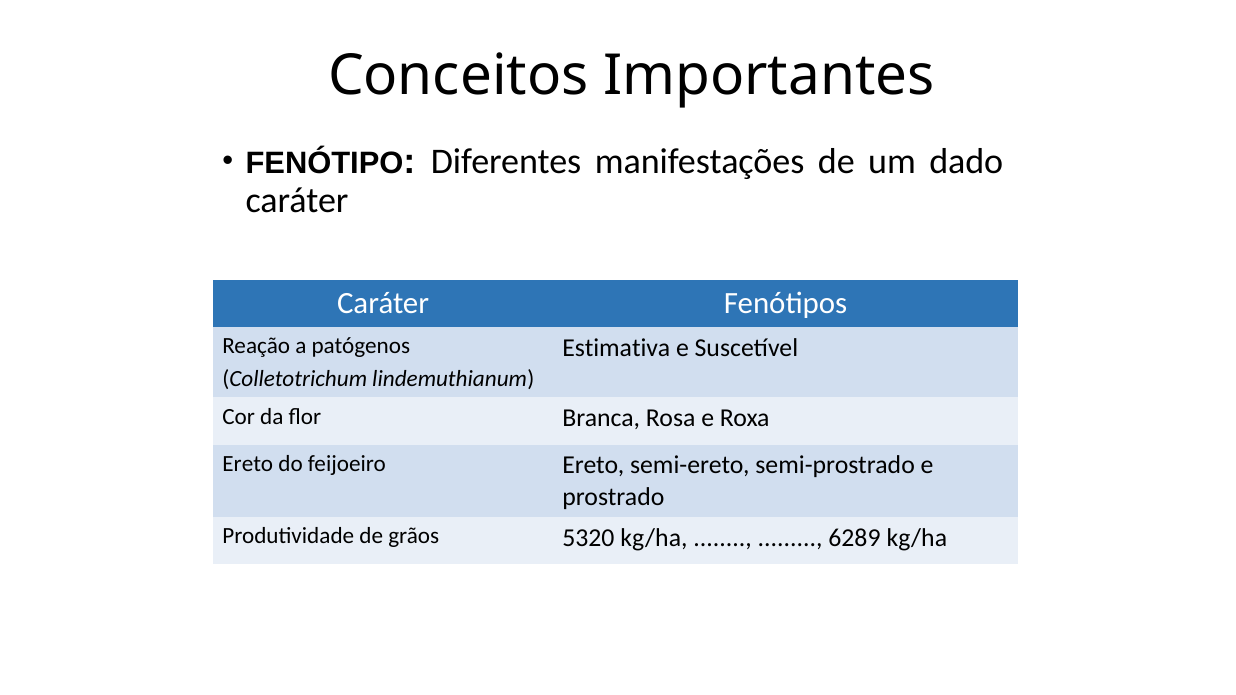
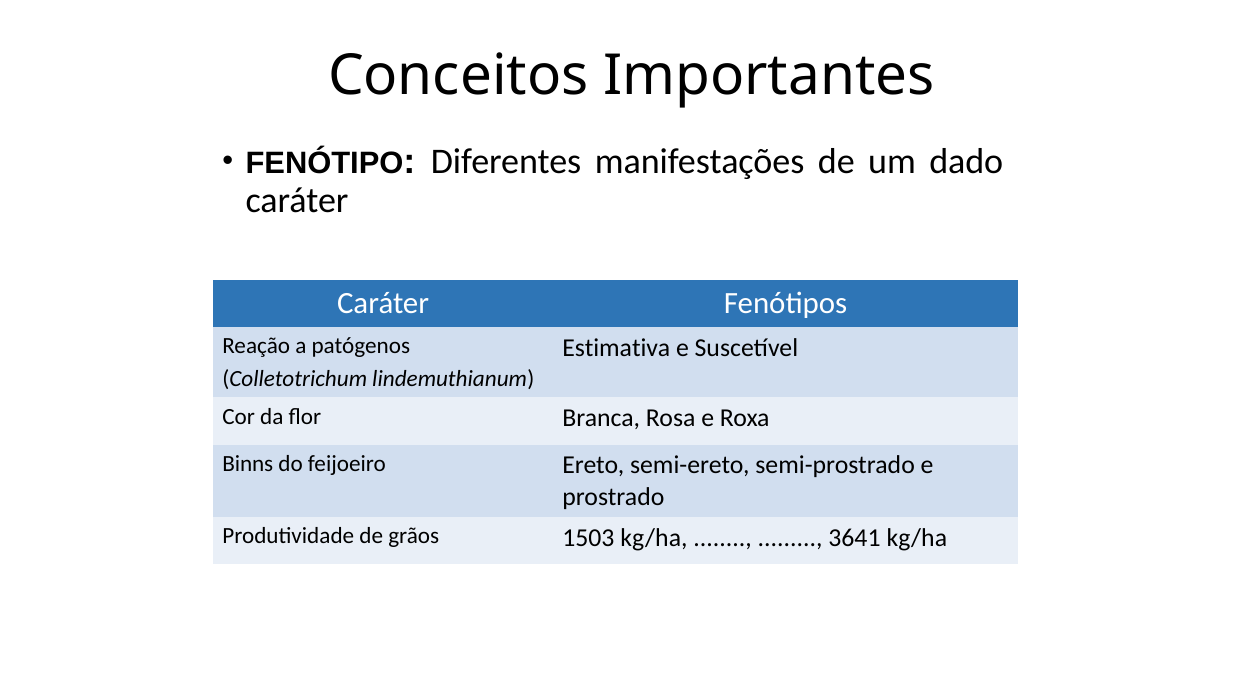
Ereto: Ereto -> Binns (248, 464)
5320: 5320 -> 1503 (588, 538)
6289: 6289 -> 3641 (854, 538)
